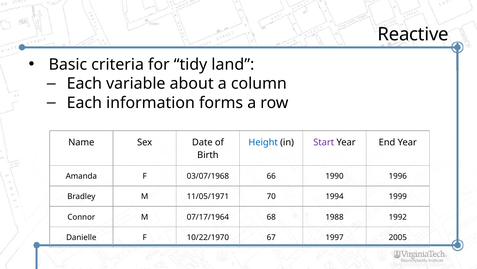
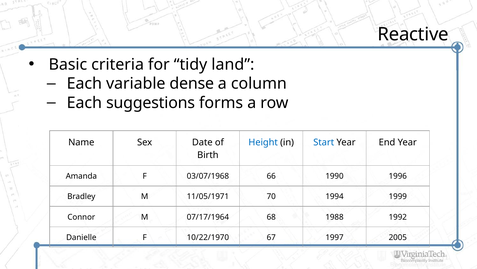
about: about -> dense (192, 84)
information: information -> suggestions (151, 103)
Start colour: purple -> blue (324, 142)
